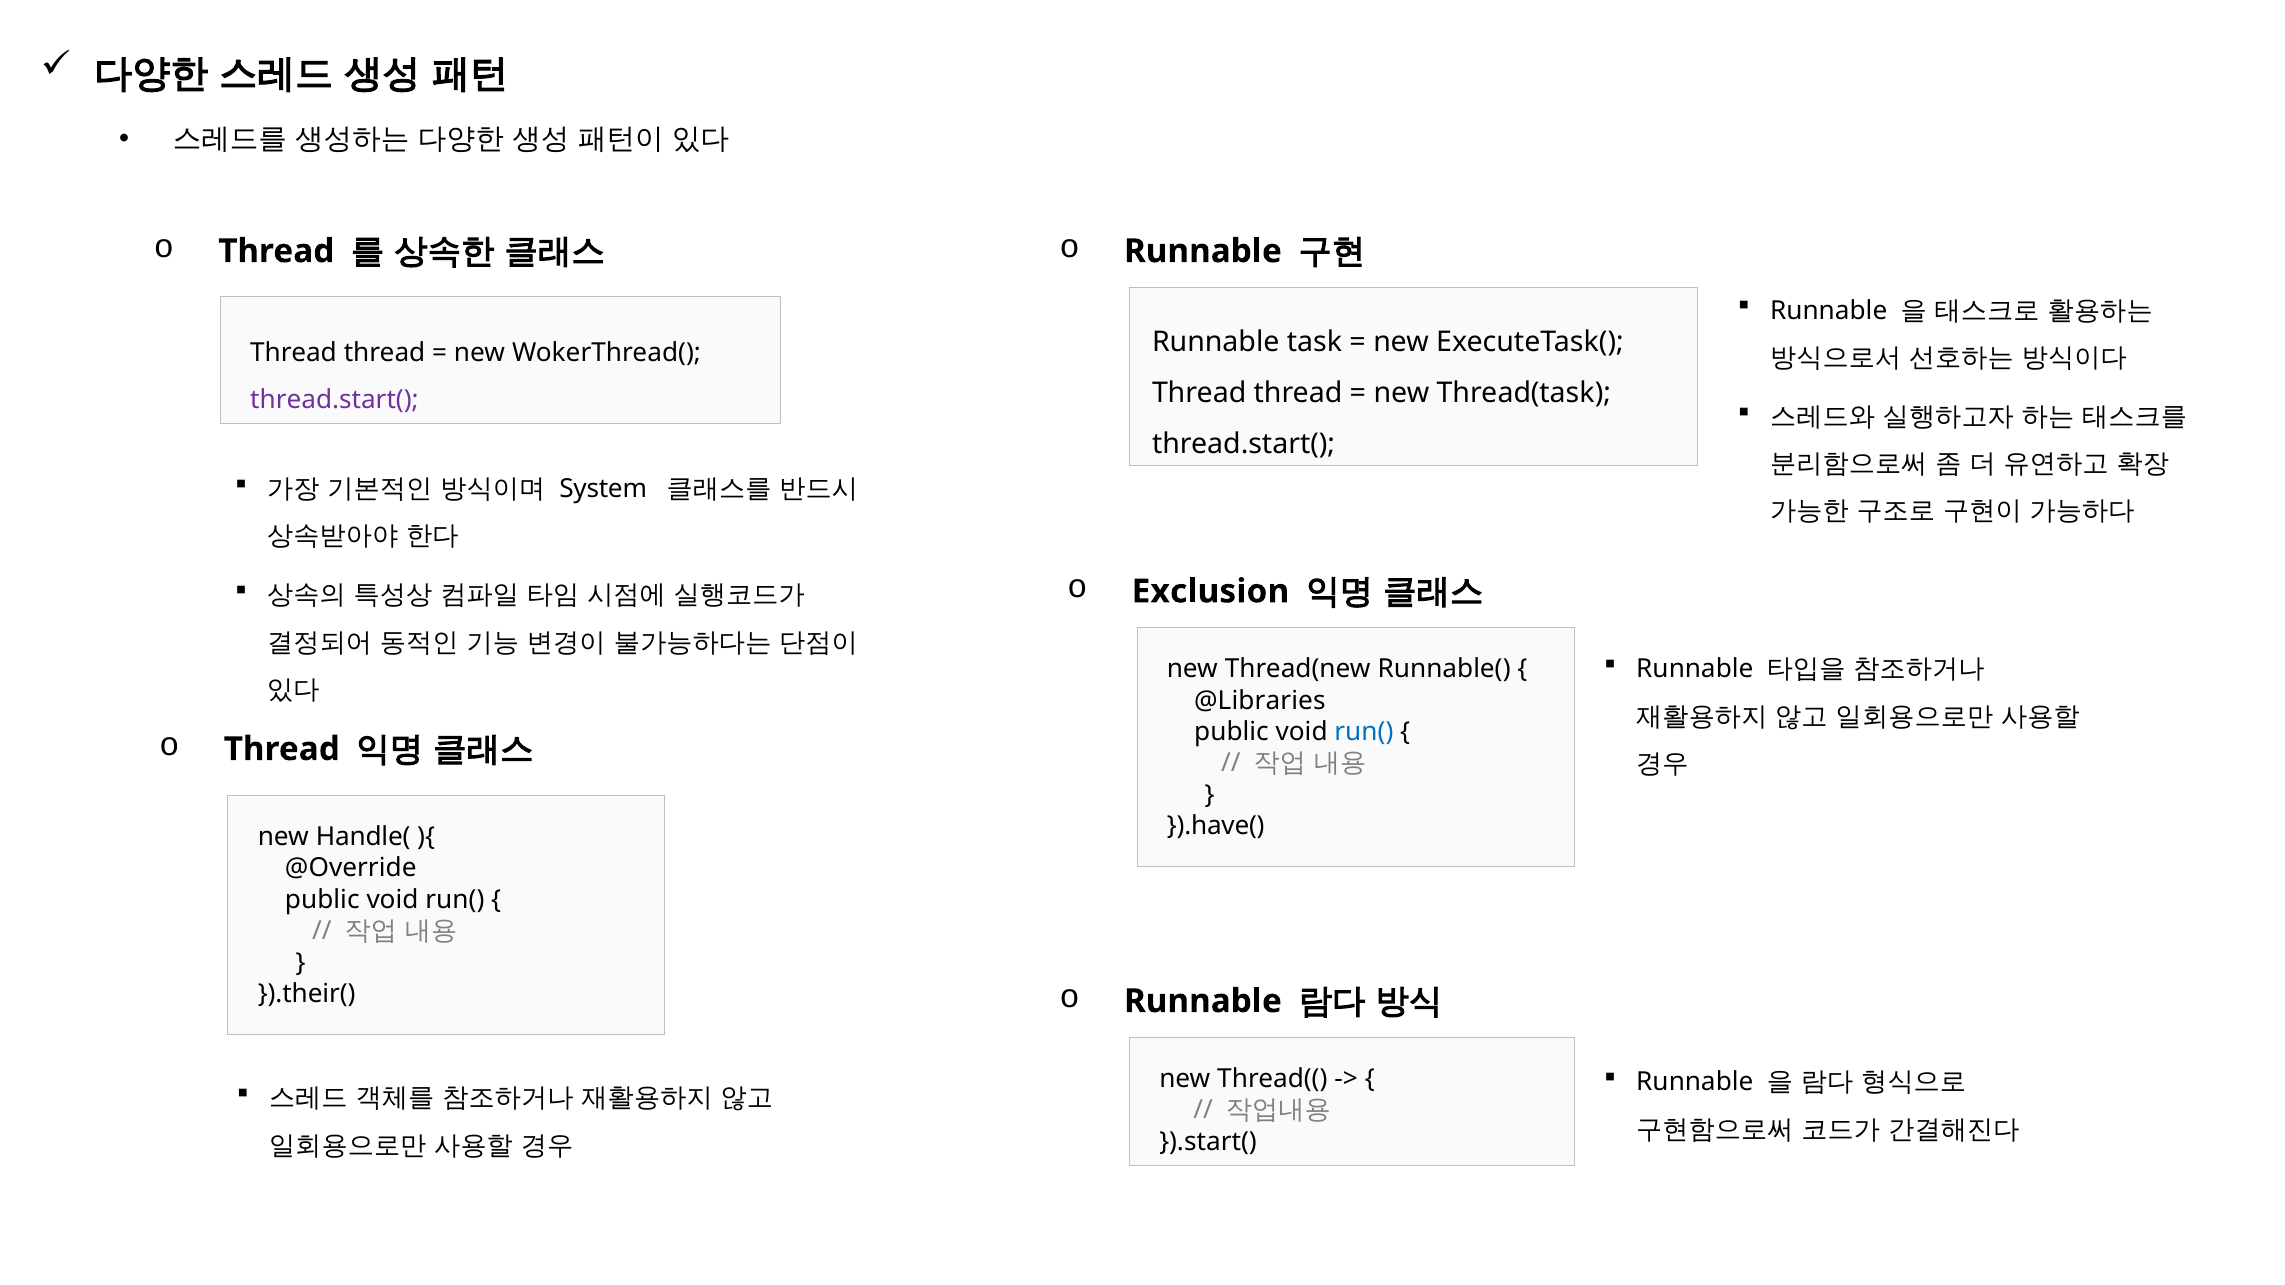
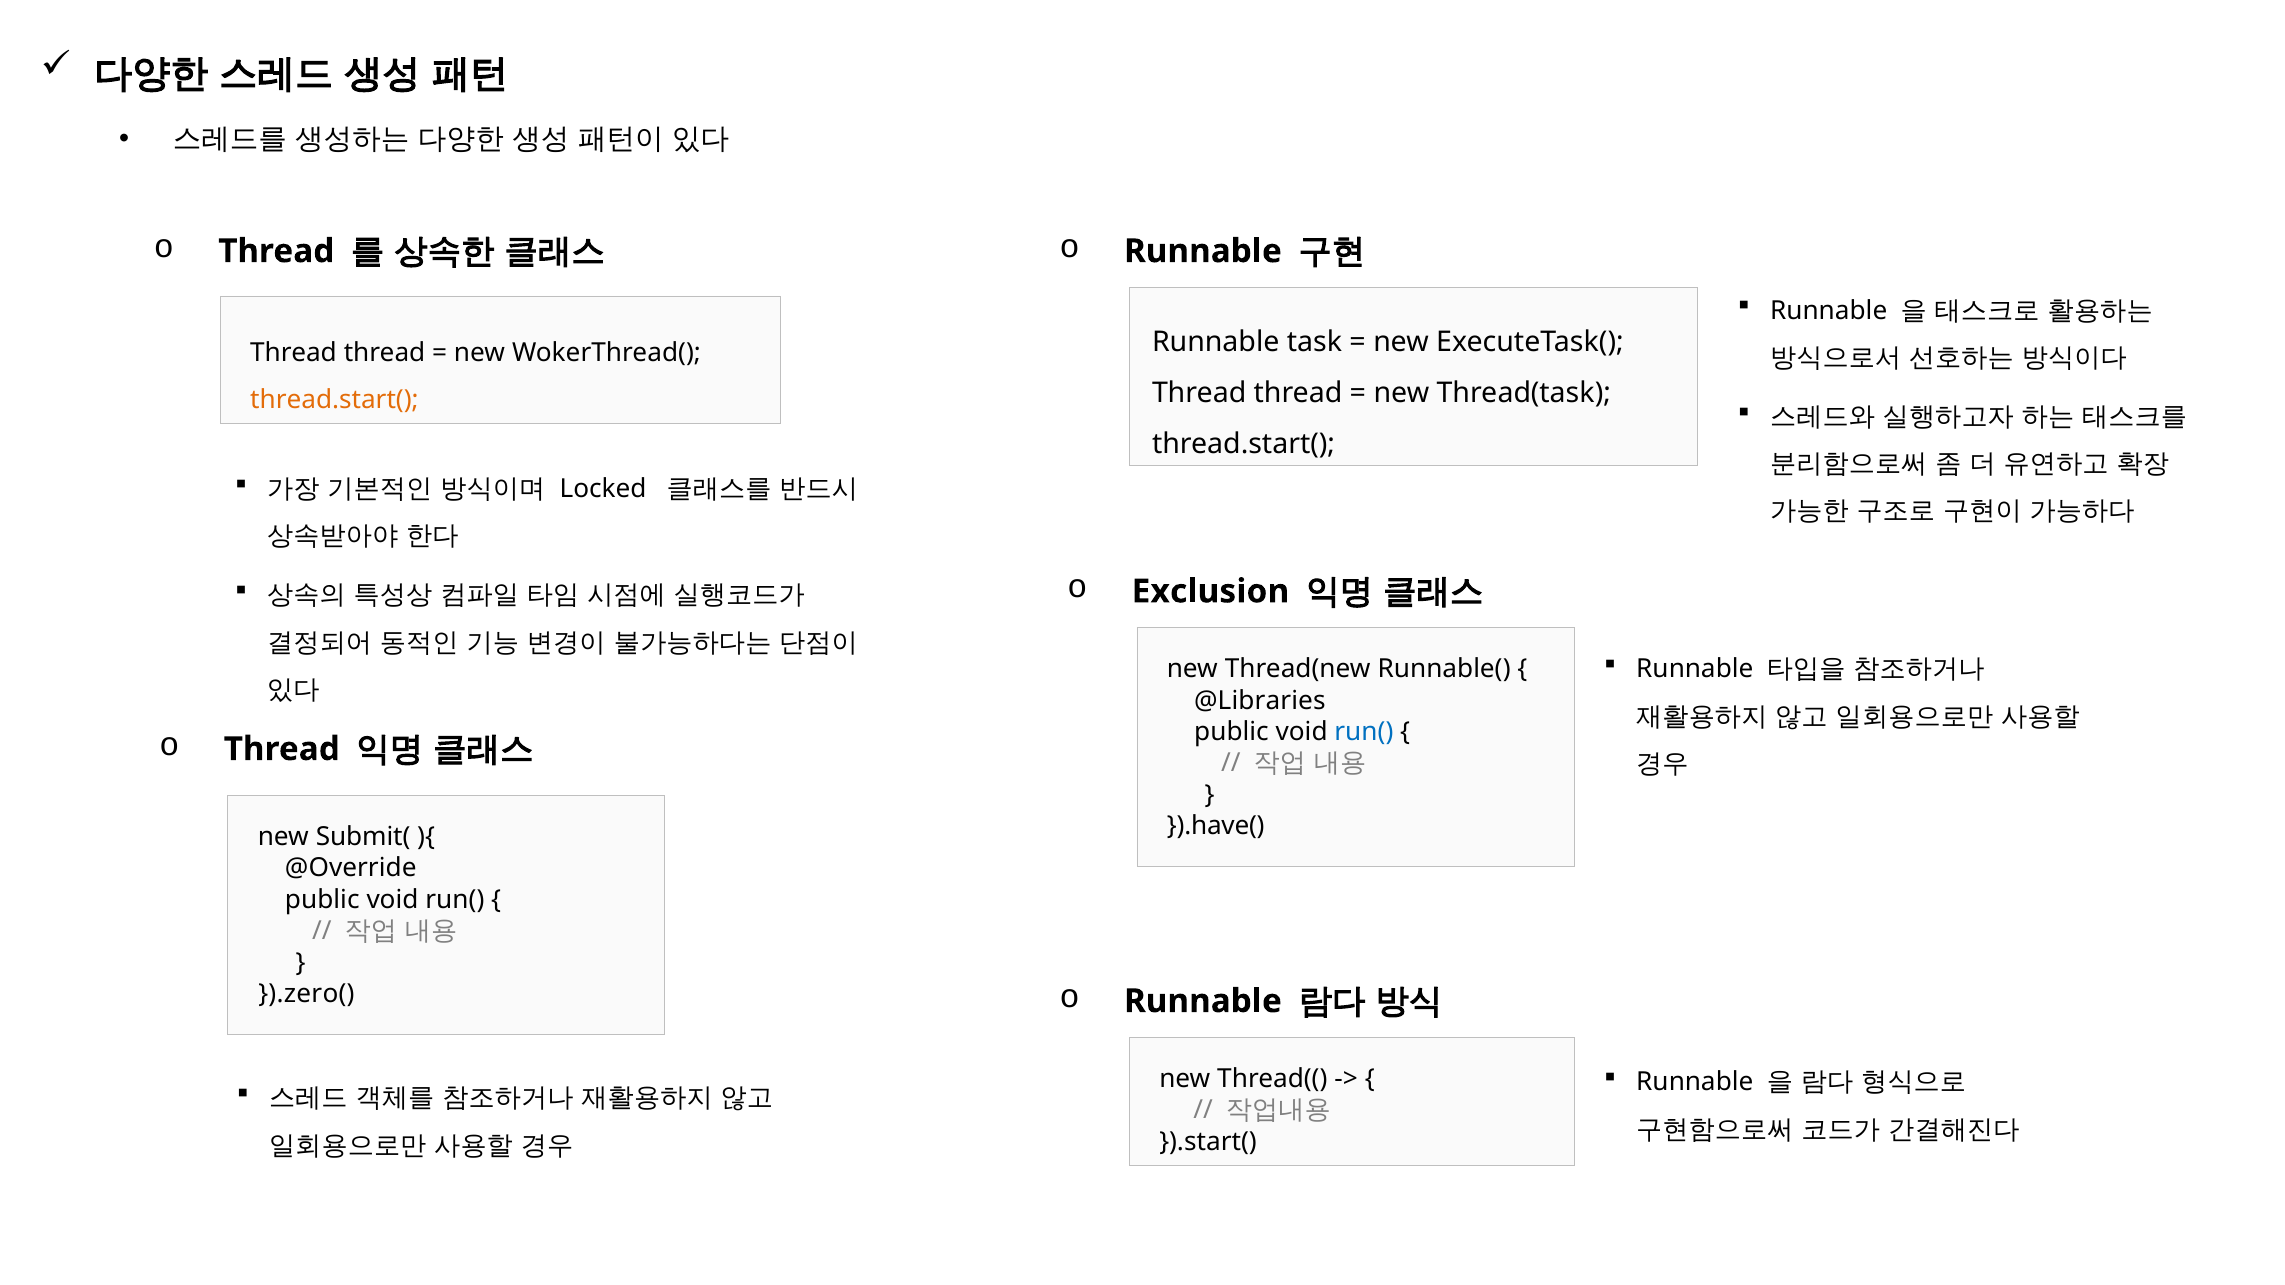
thread.start( colour: purple -> orange (334, 400)
System: System -> Locked (603, 489)
Handle(: Handle( -> Submit( (363, 837)
}).their(: }).their( -> }).zero( (306, 994)
